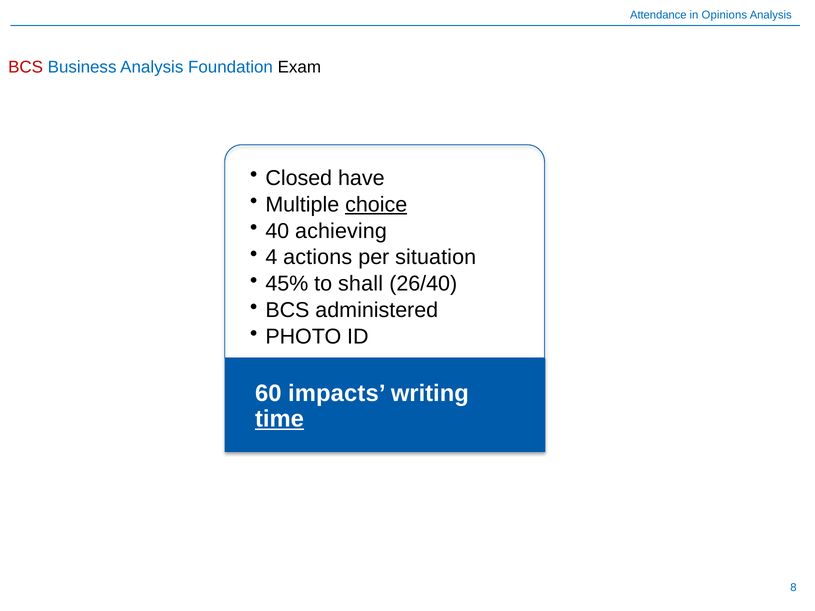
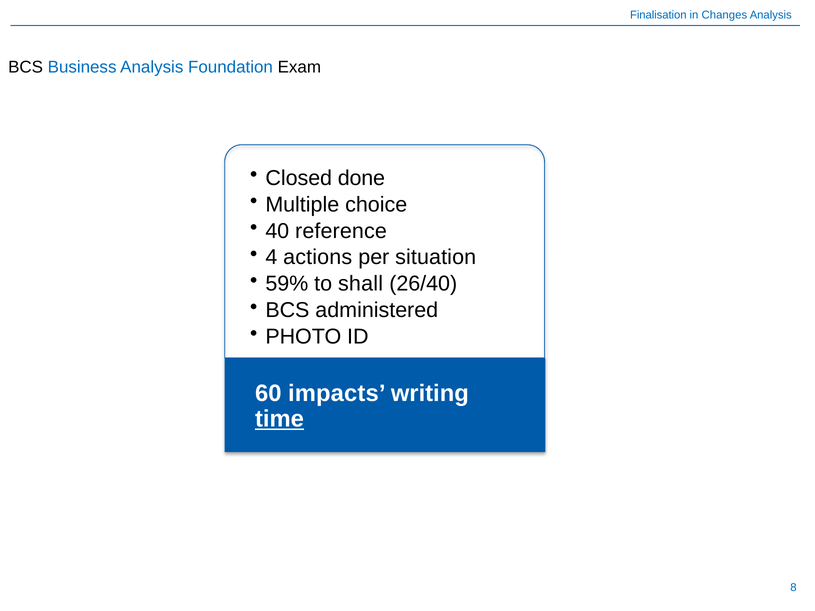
Attendance: Attendance -> Finalisation (658, 15)
Opinions: Opinions -> Changes (724, 15)
BCS colour: red -> black (26, 67)
have: have -> done (361, 178)
choice underline: present -> none (376, 205)
achieving: achieving -> reference (341, 231)
45%: 45% -> 59% (287, 284)
